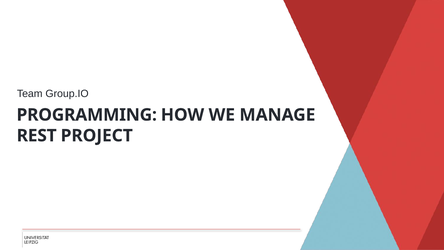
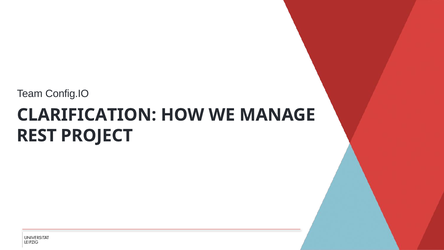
Group.IO: Group.IO -> Config.IO (67, 94)
PROGRAMMING: PROGRAMMING -> CLARIFICATION (87, 115)
